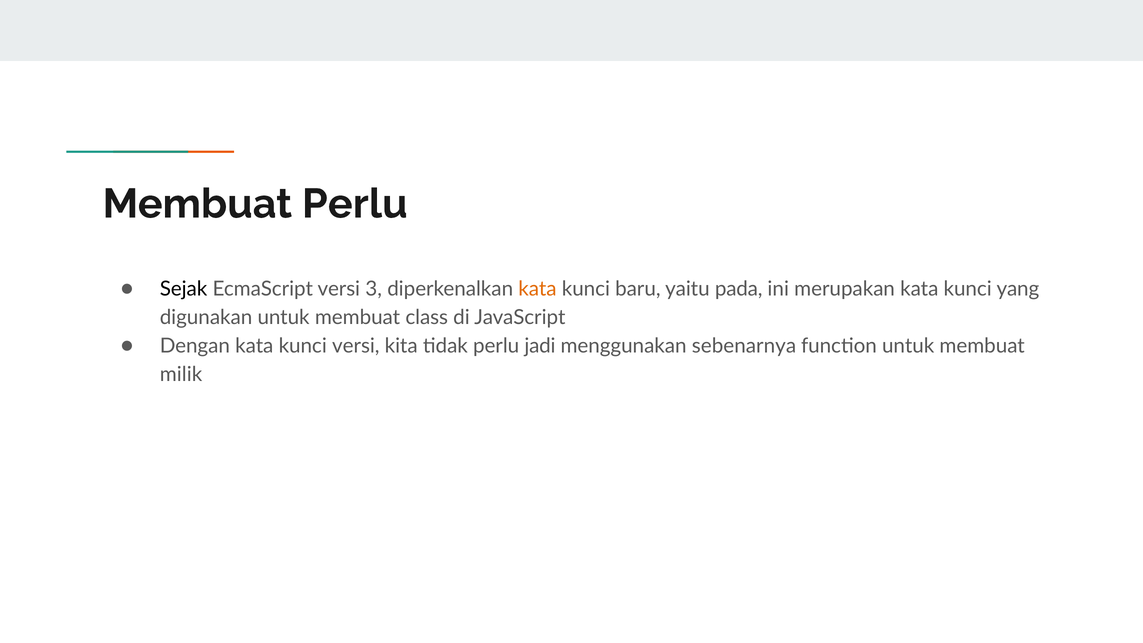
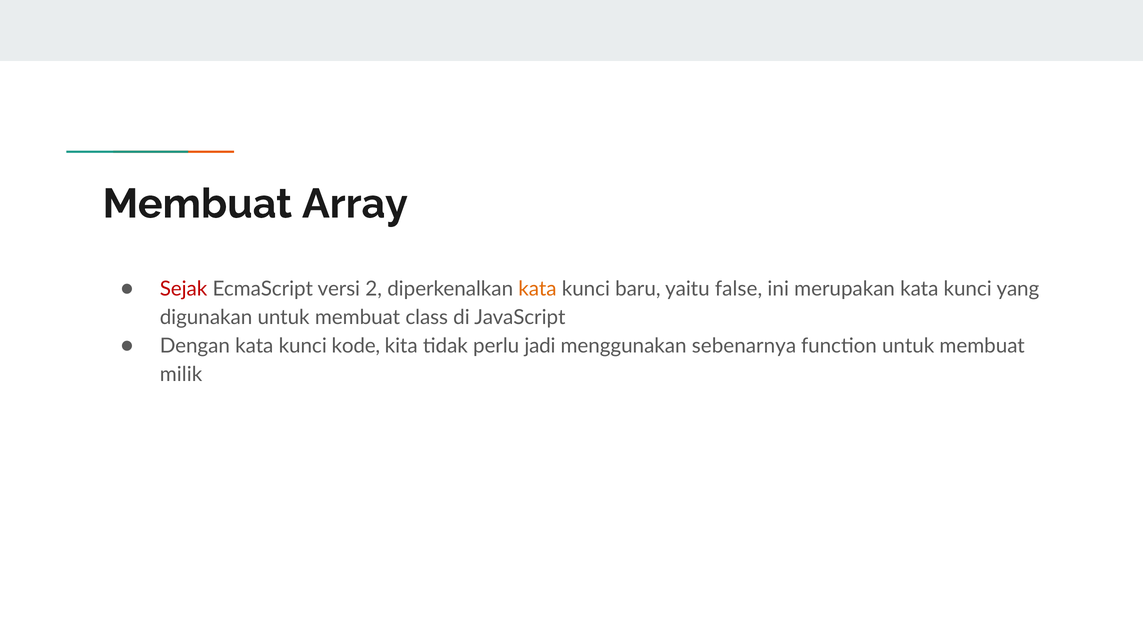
Membuat Perlu: Perlu -> Array (355, 204)
Sejak colour: black -> red (184, 289)
3: 3 -> 2 (374, 289)
pada: pada -> false (739, 289)
kunci versi: versi -> kode (356, 346)
